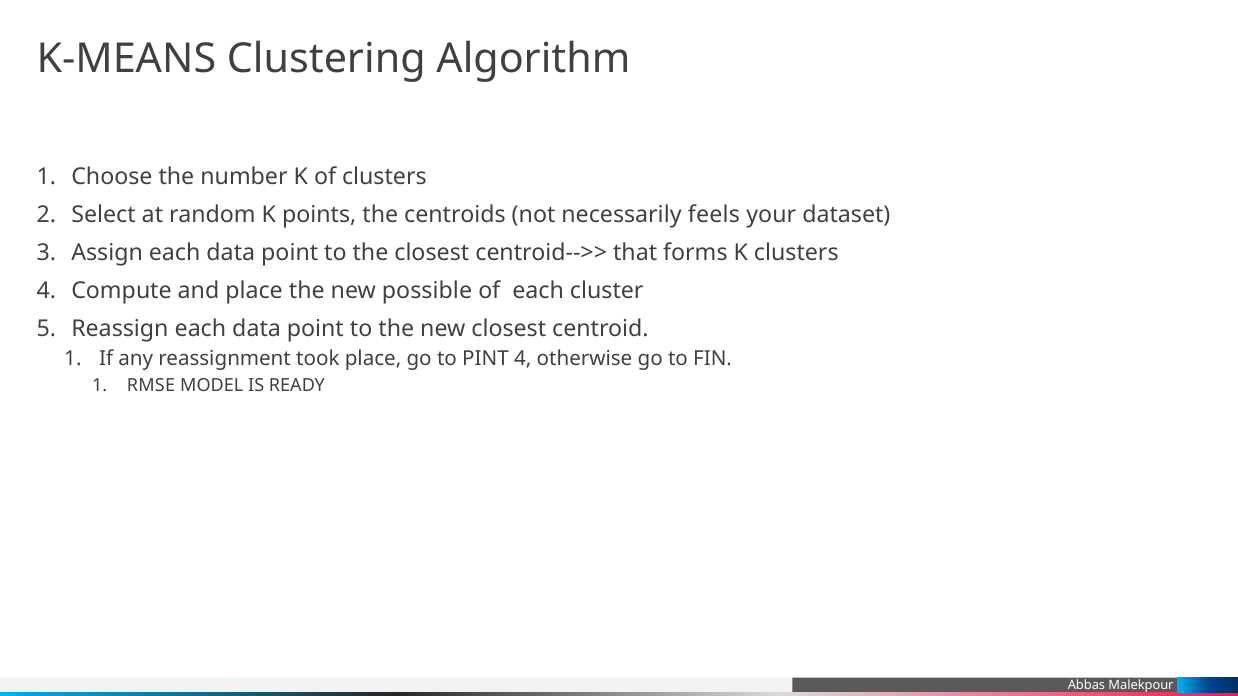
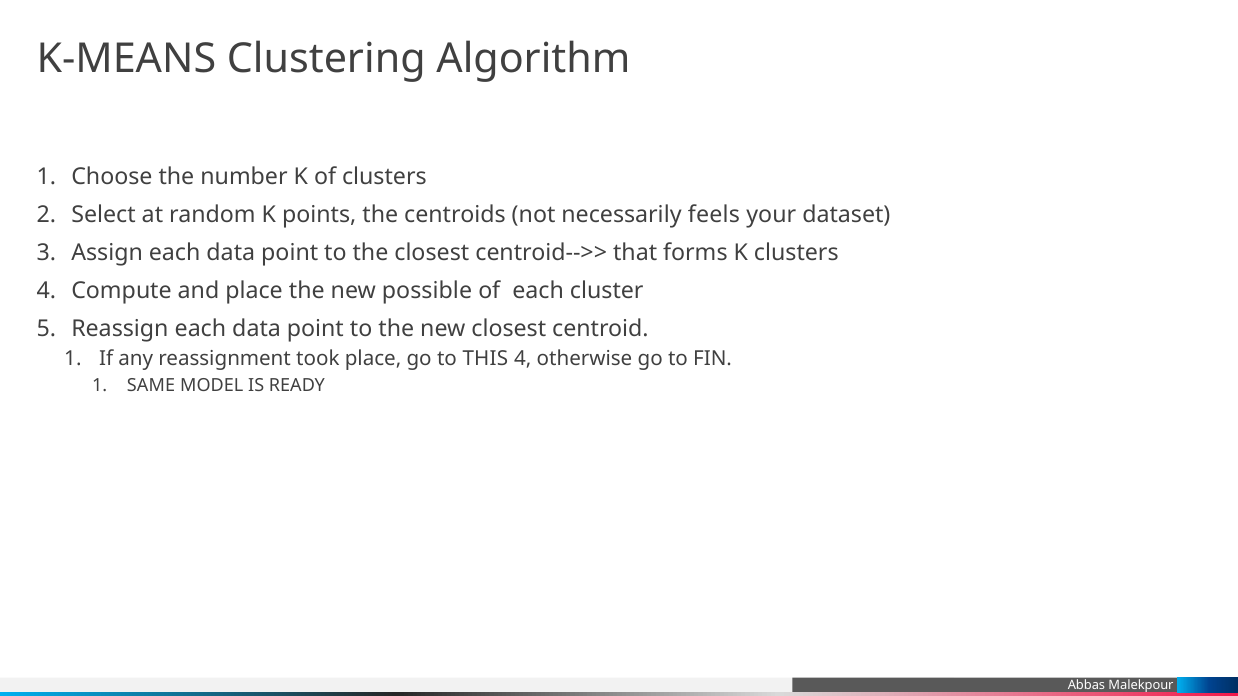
PINT: PINT -> THIS (485, 359)
RMSE: RMSE -> SAME (151, 386)
